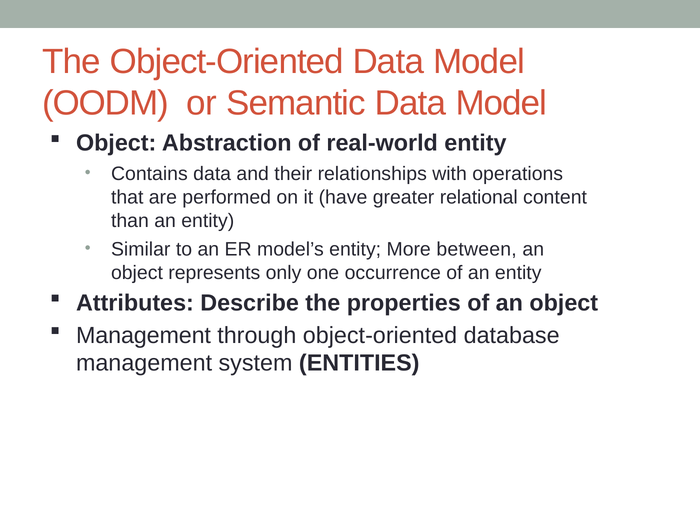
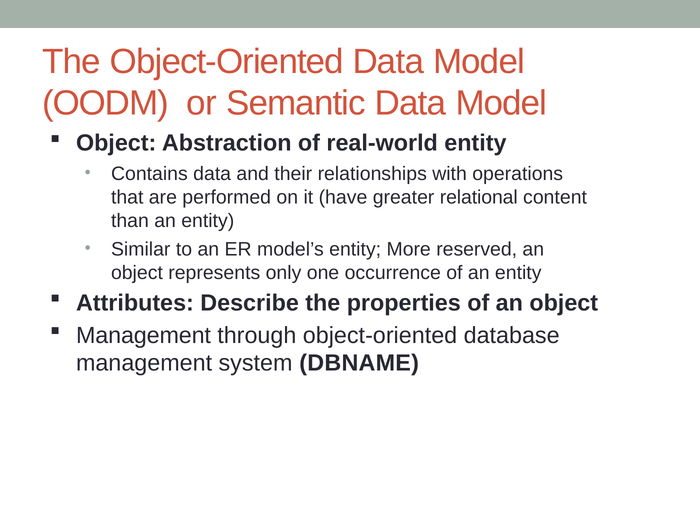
between: between -> reserved (477, 249)
ENTITIES: ENTITIES -> DBNAME (359, 363)
